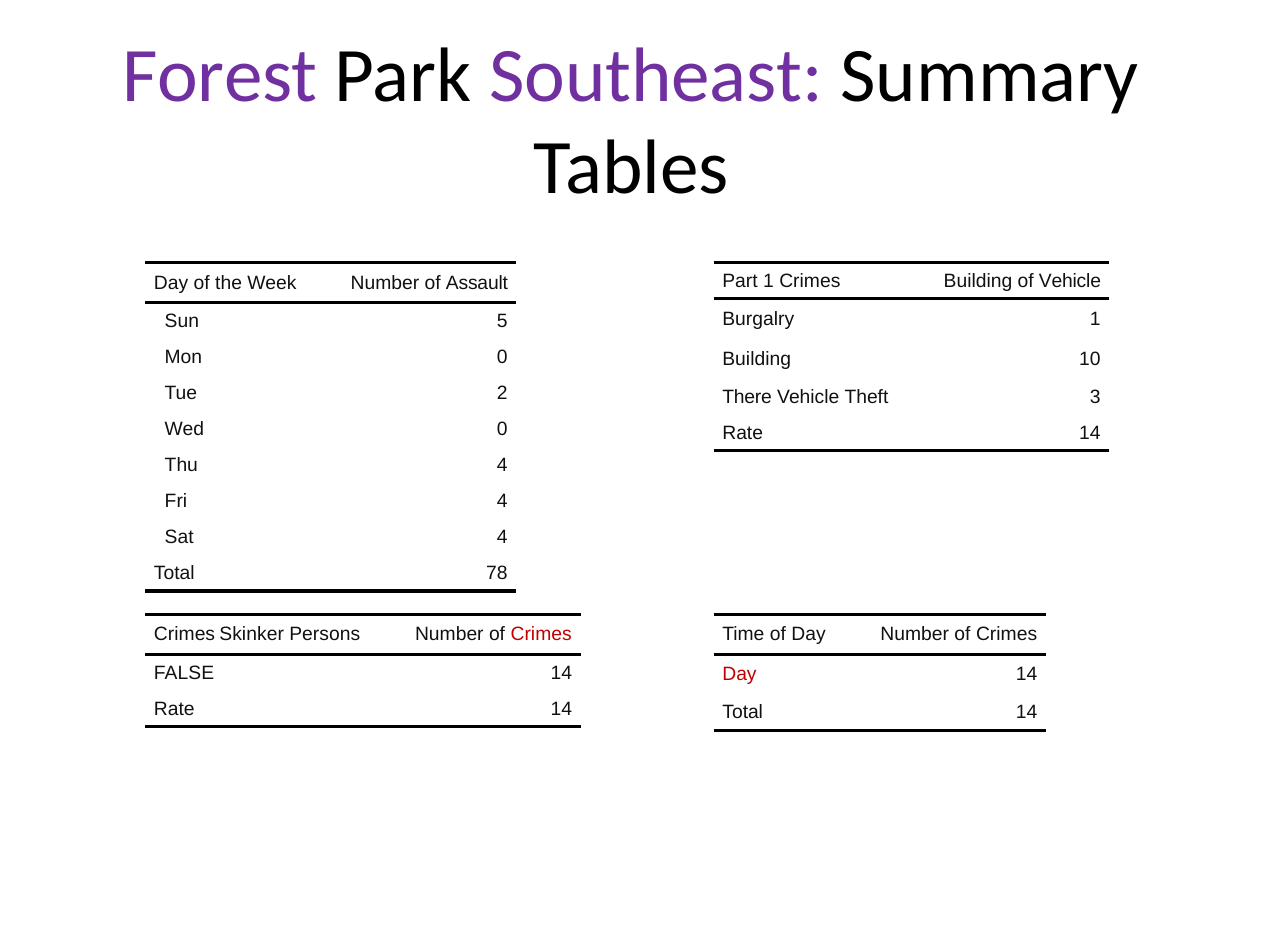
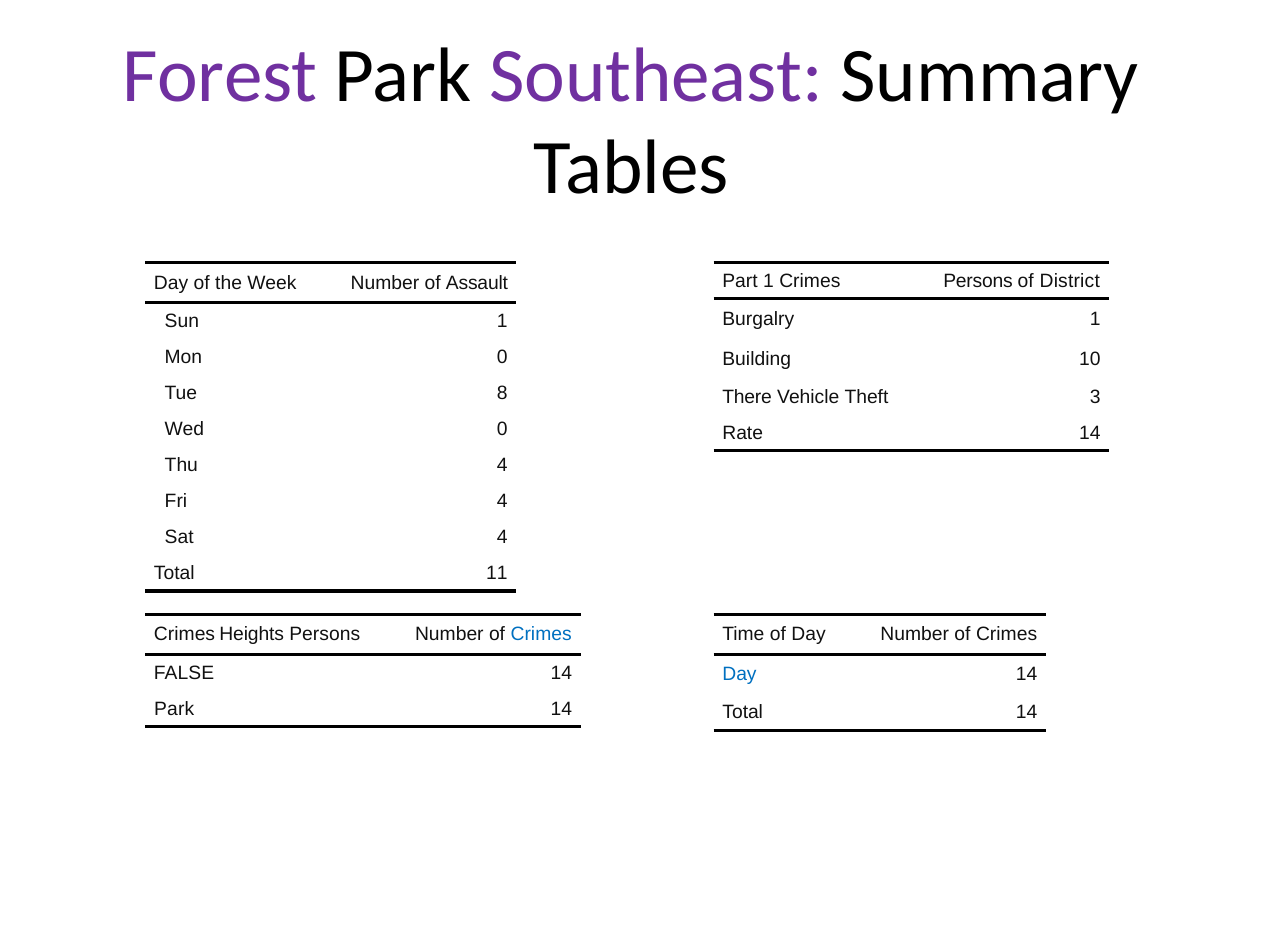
Crimes Building: Building -> Persons (978, 281)
of Vehicle: Vehicle -> District (1070, 281)
Sun 5: 5 -> 1 (502, 321)
2: 2 -> 8 (502, 393)
78: 78 -> 11 (497, 574)
Skinker: Skinker -> Heights (252, 635)
Crimes colour: red -> blue (541, 635)
Day colour: red -> blue (739, 675)
Rate: Rate -> Park (174, 709)
